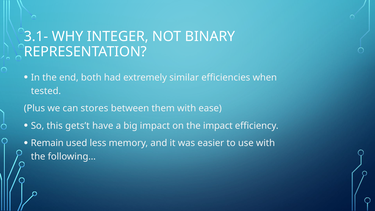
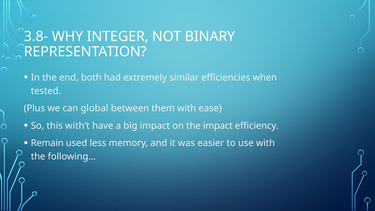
3.1-: 3.1- -> 3.8- (36, 37)
stores: stores -> global (94, 108)
gets’t: gets’t -> with’t (77, 126)
